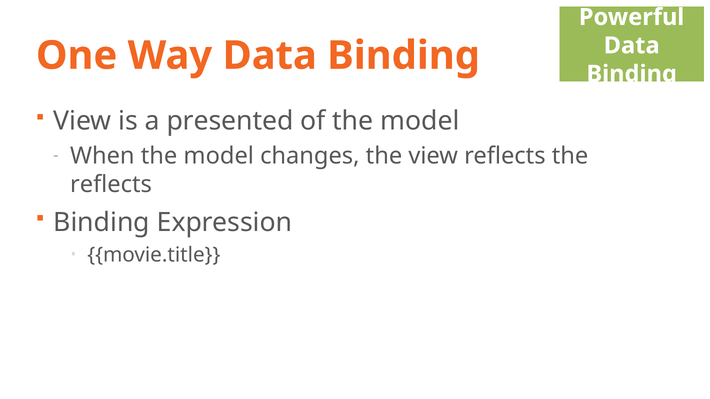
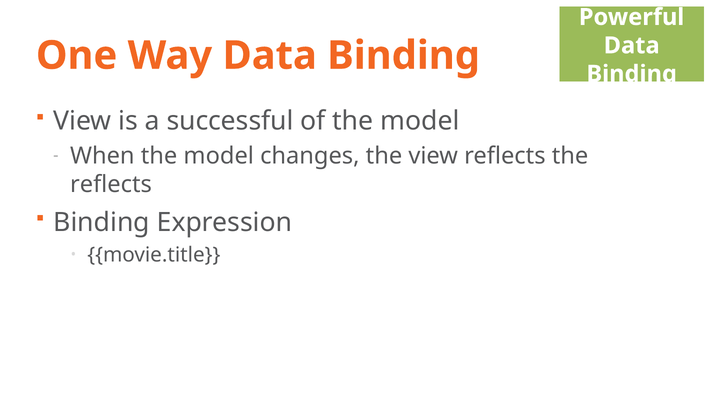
presented: presented -> successful (230, 121)
